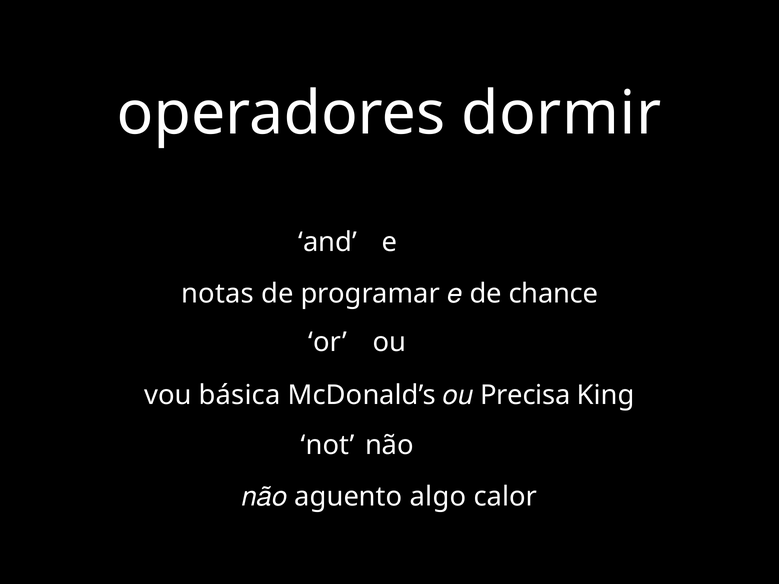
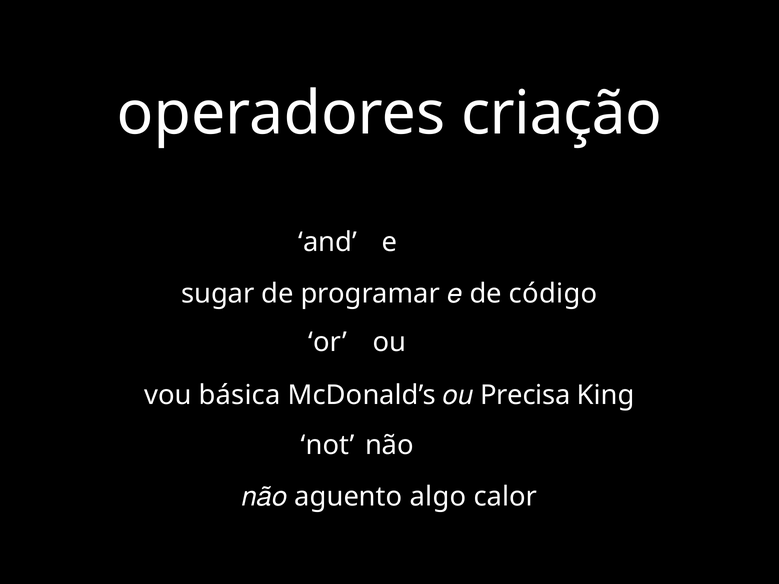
dormir: dormir -> criação (562, 114)
notas: notas -> sugar (218, 294)
chance: chance -> código (553, 294)
